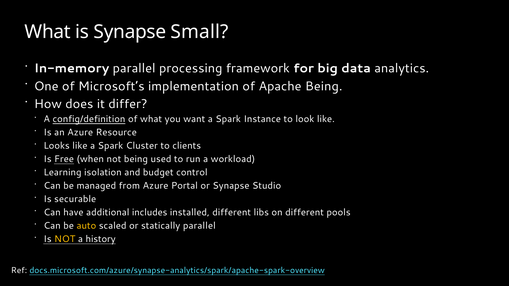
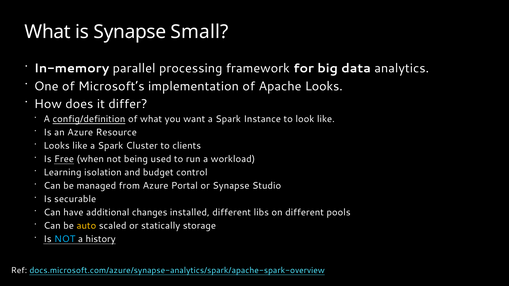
Apache Being: Being -> Looks (324, 86)
includes: includes -> changes (150, 213)
statically parallel: parallel -> storage (199, 226)
NOT colour: yellow -> light blue (65, 239)
